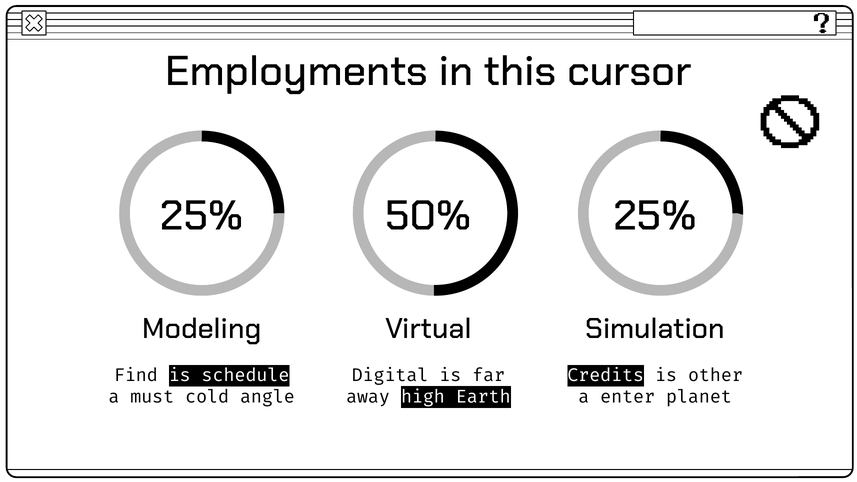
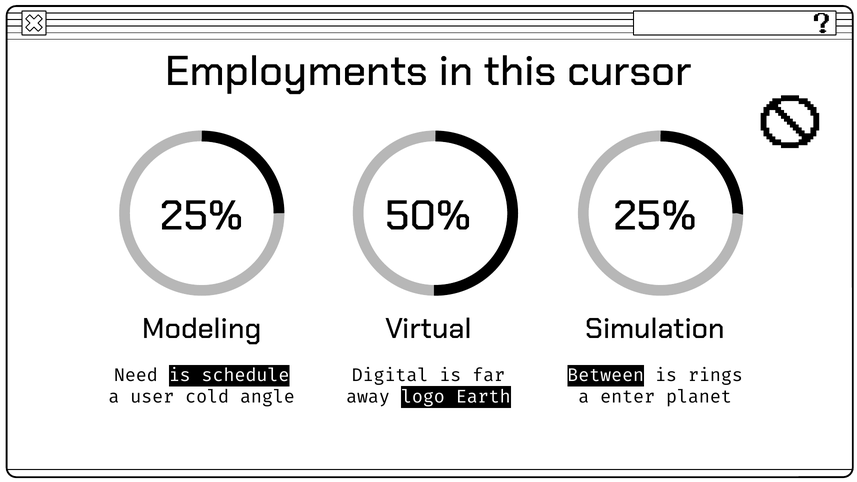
Find: Find -> Need (136, 375)
Credits: Credits -> Between (606, 375)
other: other -> rings (715, 375)
must: must -> user (152, 397)
high: high -> logo (423, 397)
